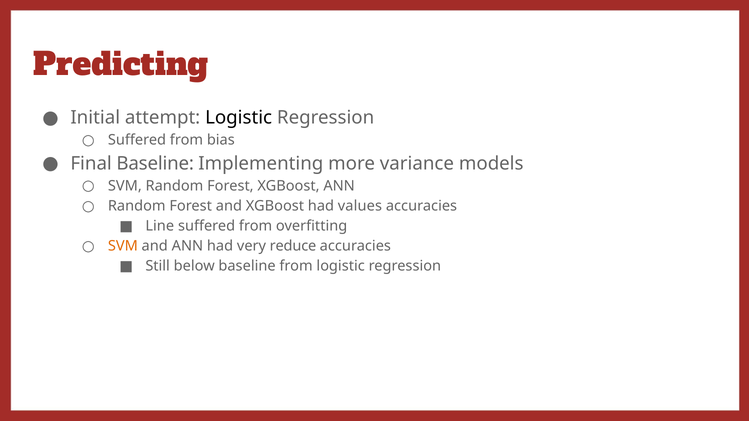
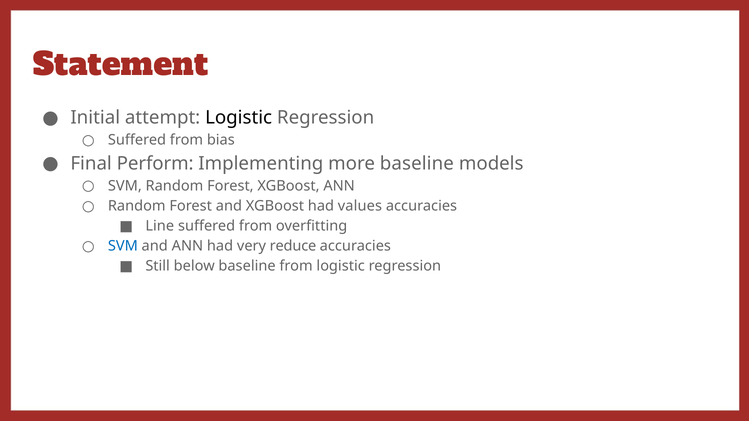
Predicting: Predicting -> Statement (121, 65)
Final Baseline: Baseline -> Perform (155, 164)
more variance: variance -> baseline (417, 164)
SVM colour: orange -> blue (123, 246)
